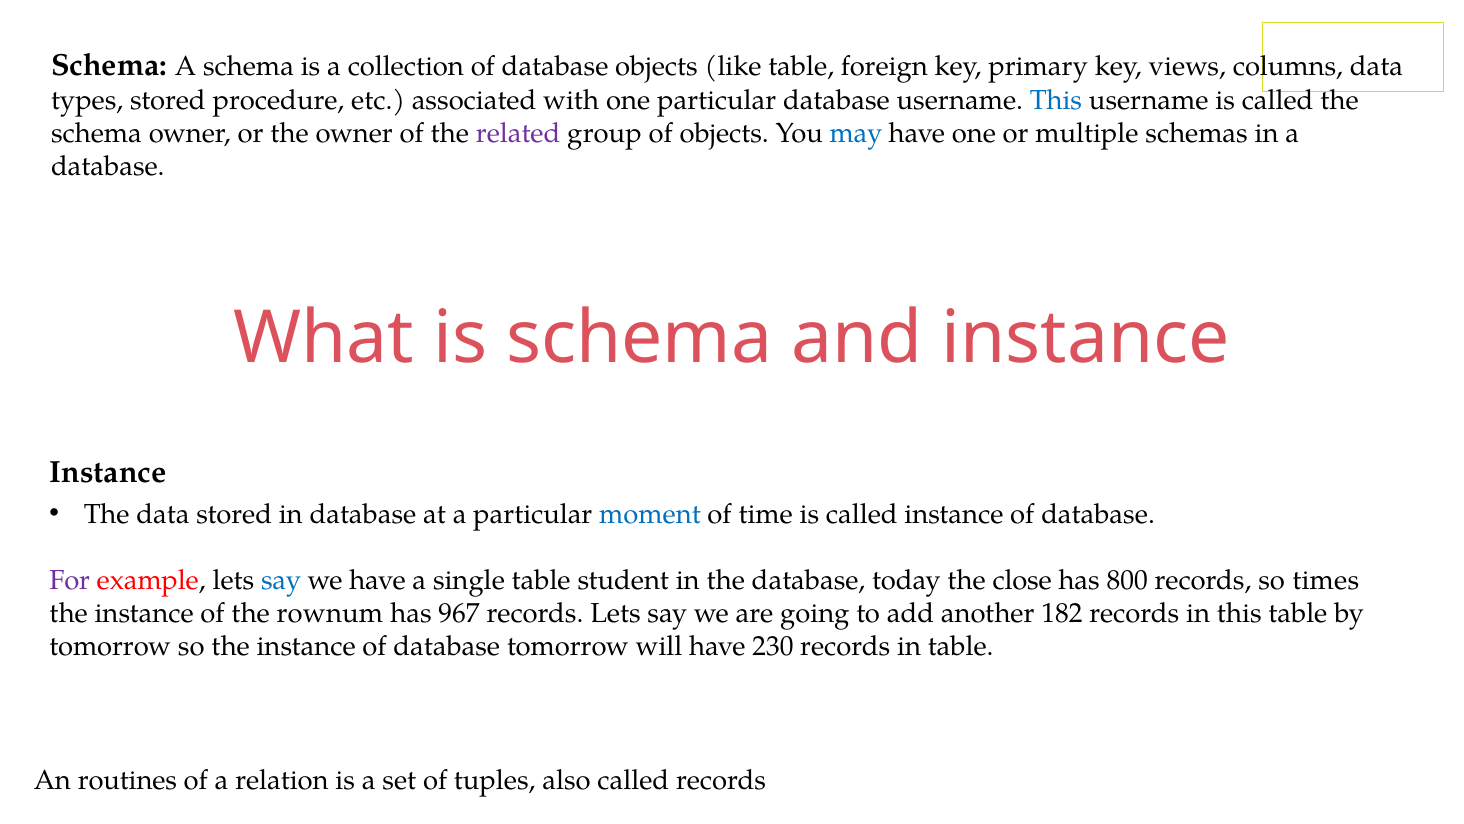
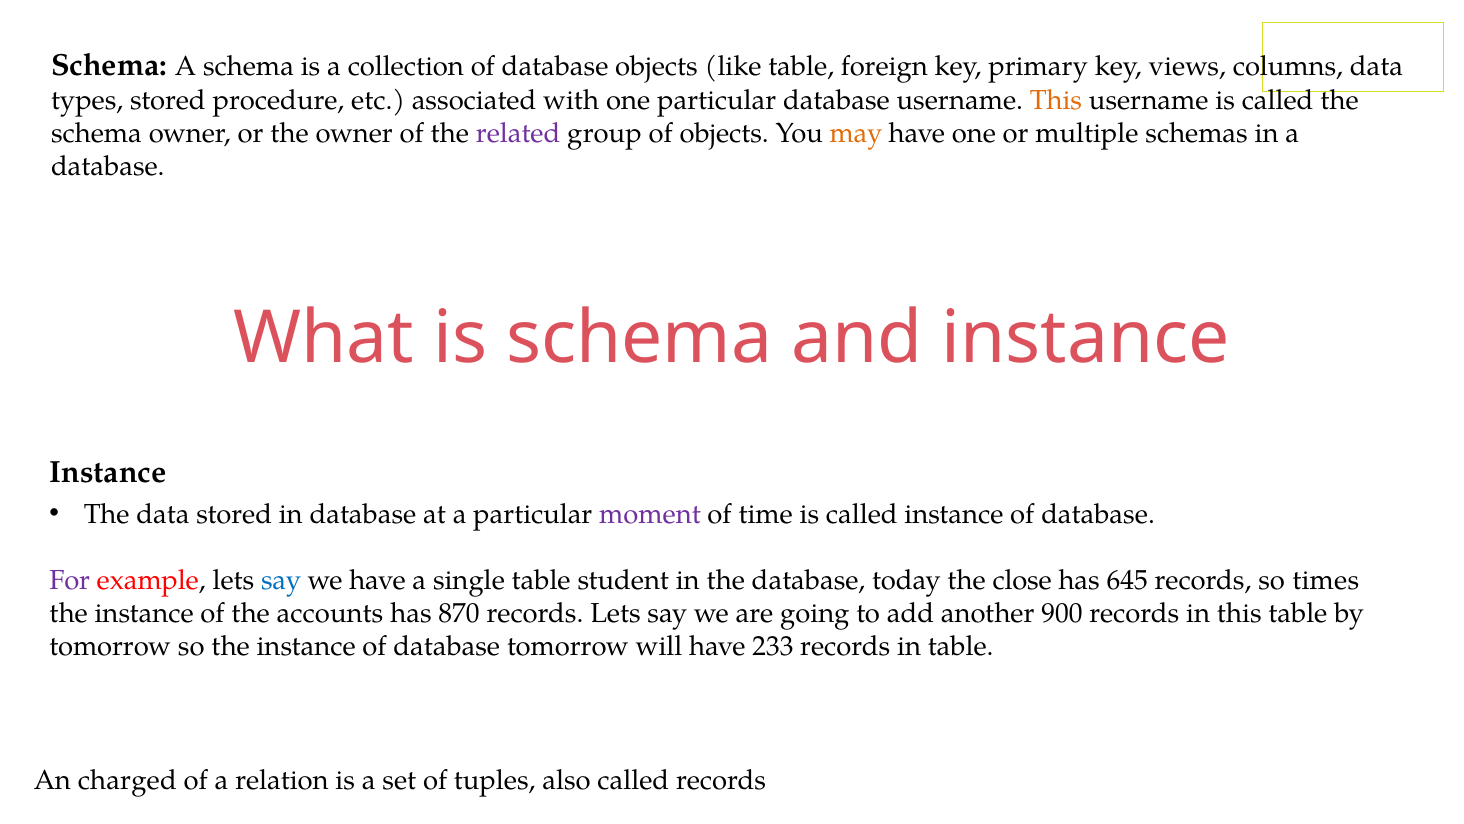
This colour: blue -> orange (1056, 100)
may colour: blue -> orange (856, 133)
moment colour: blue -> purple (650, 514)
800: 800 -> 645 (1127, 580)
rownum: rownum -> accounts (330, 613)
967: 967 -> 870 (459, 613)
182: 182 -> 900 (1062, 613)
230: 230 -> 233 (773, 646)
routines: routines -> charged (127, 780)
